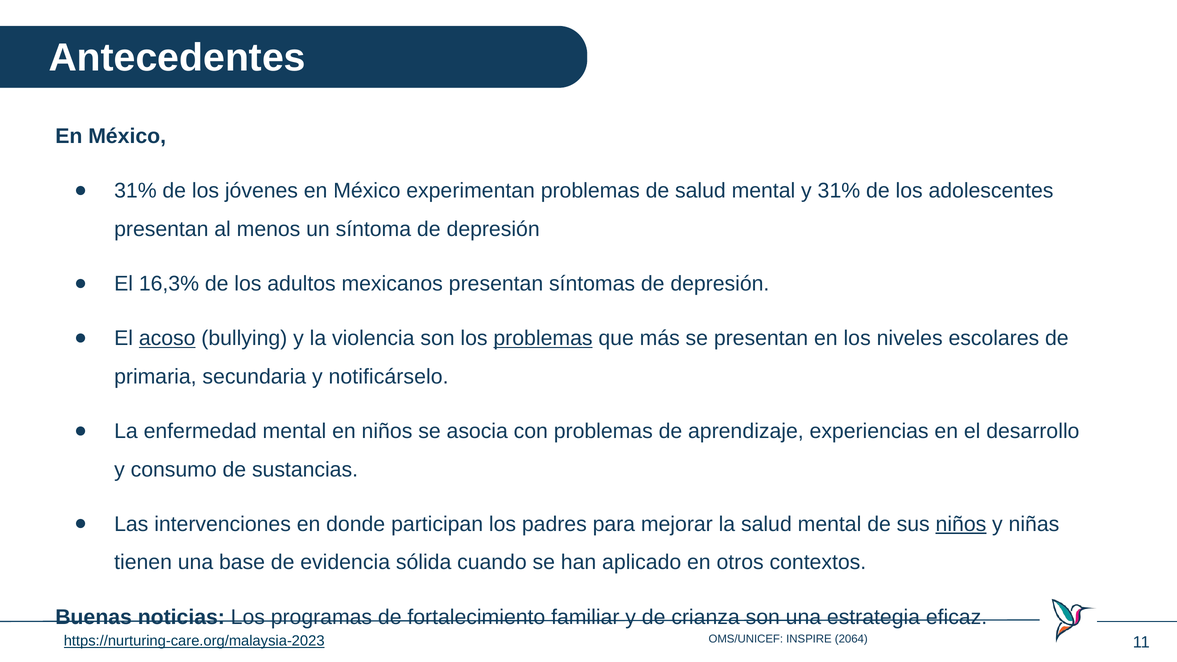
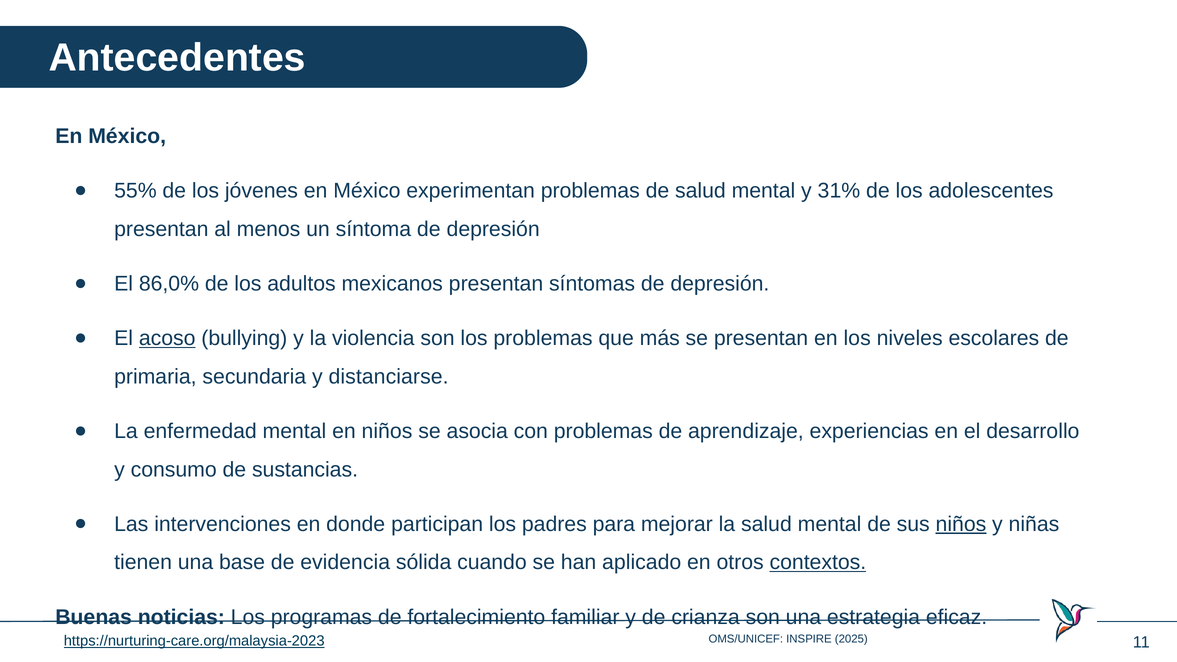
31%: 31% -> 55% (135, 191)
16,3%: 16,3% -> 86,0% (169, 284)
problemas underline: present -> none (543, 338)
notificárselo: notificárselo -> distanciarse (389, 377)
contextos underline: none -> present (818, 562)
2064: 2064 -> 2025 (851, 639)
